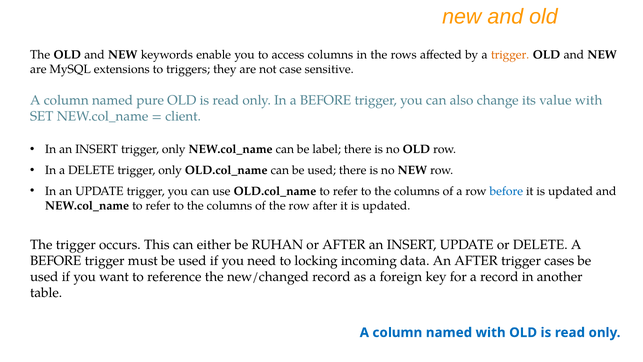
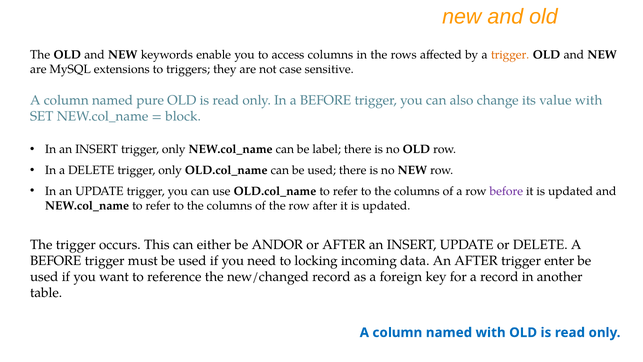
client: client -> block (183, 116)
before colour: blue -> purple (506, 191)
RUHAN: RUHAN -> ANDOR (277, 244)
cases: cases -> enter (559, 261)
